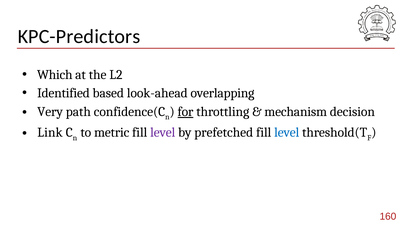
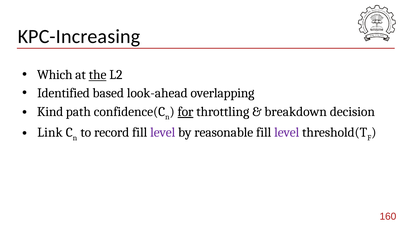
KPC-Predictors: KPC-Predictors -> KPC-Increasing (79, 37)
the underline: none -> present (98, 75)
Very: Very -> Kind (50, 112)
mechanism: mechanism -> breakdown (296, 112)
metric: metric -> record (112, 133)
prefetched: prefetched -> reasonable (224, 133)
level colour: blue -> purple (287, 133)
